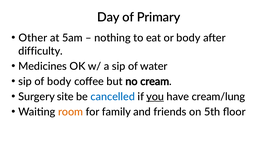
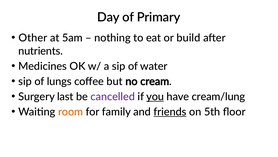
or body: body -> build (188, 38)
difficulty: difficulty -> nutrients (41, 51)
of body: body -> lungs (59, 81)
site: site -> last (65, 96)
cancelled colour: blue -> purple (113, 96)
friends underline: none -> present (170, 111)
